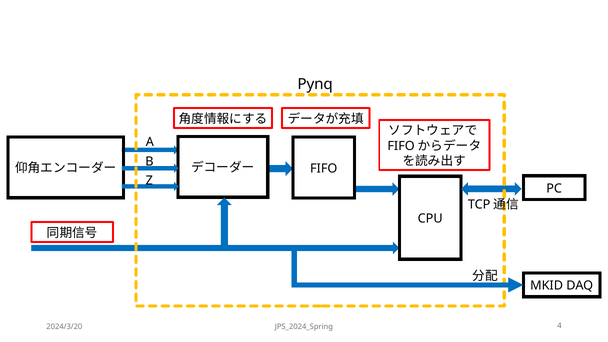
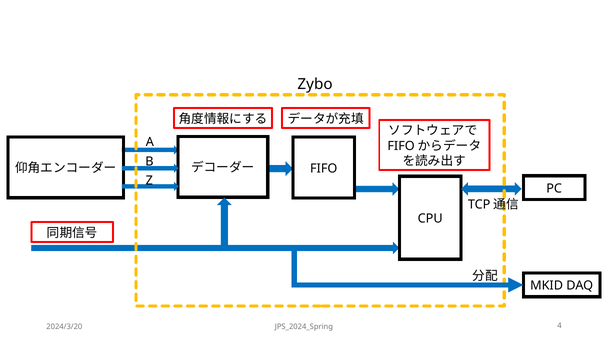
Pynq: Pynq -> Zybo (315, 84)
